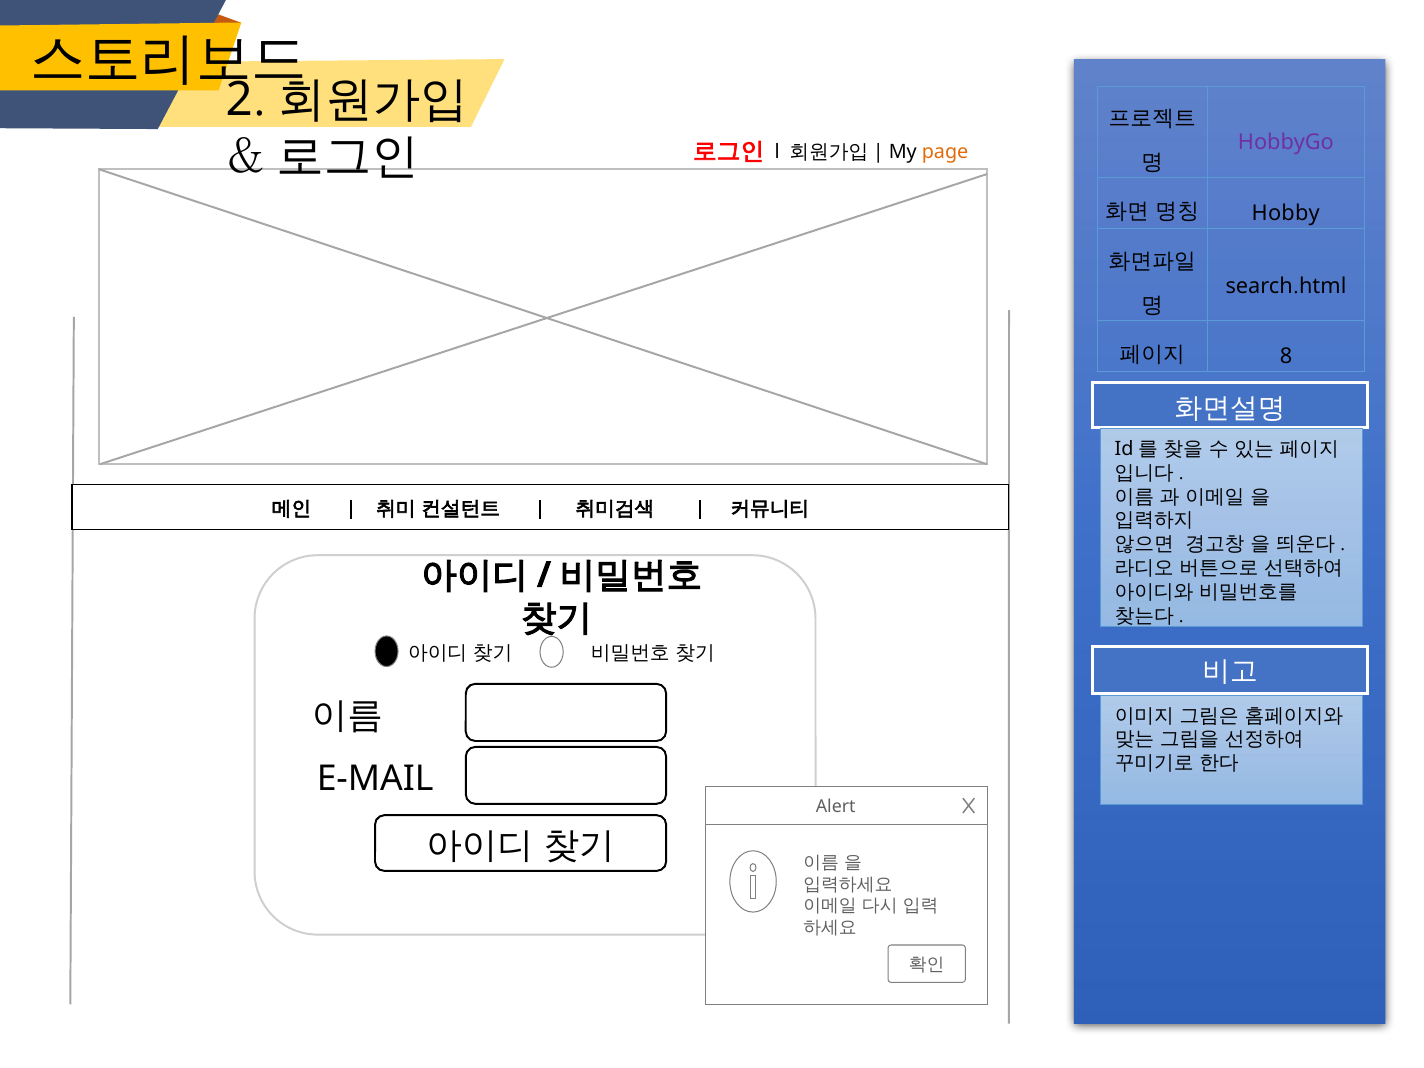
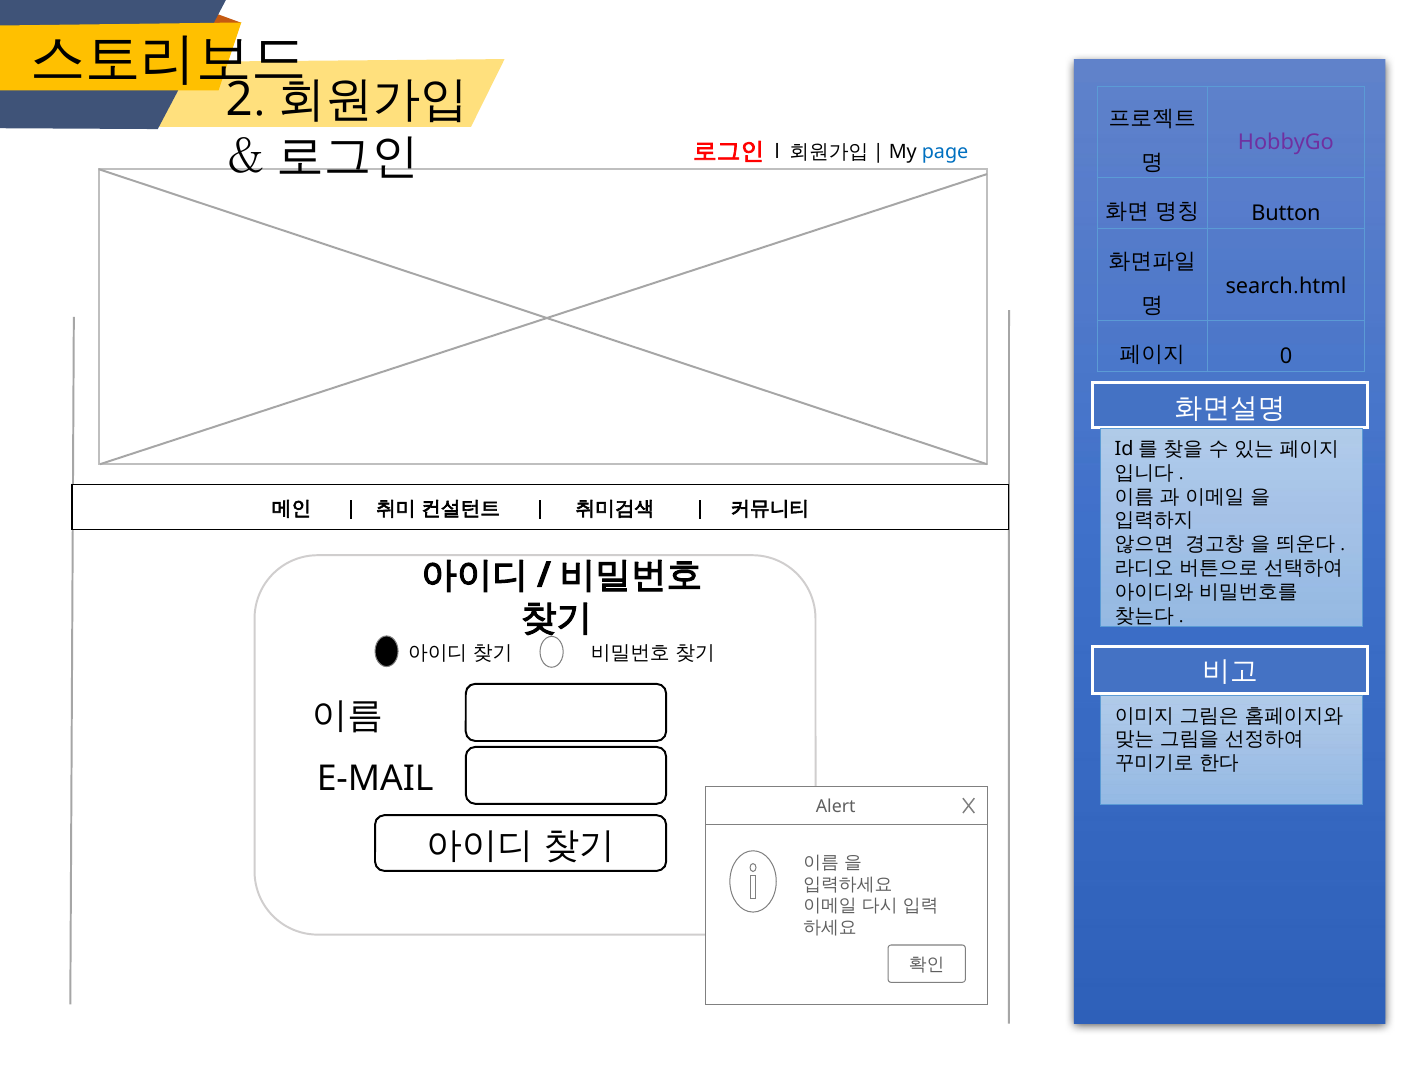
page colour: orange -> blue (945, 152)
Hobby: Hobby -> Button (1286, 213)
8: 8 -> 0 (1286, 356)
